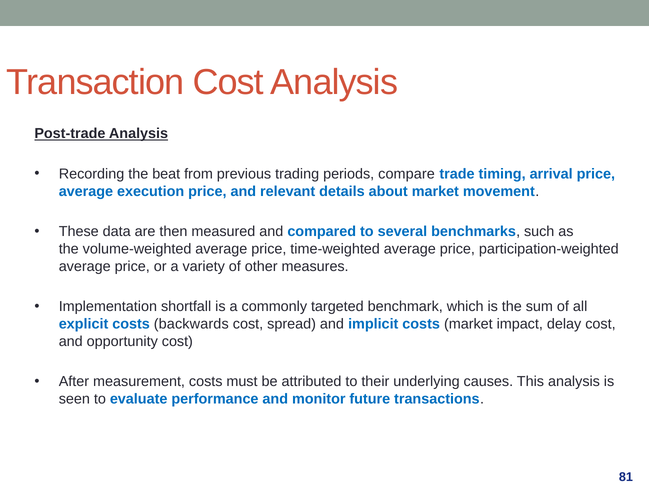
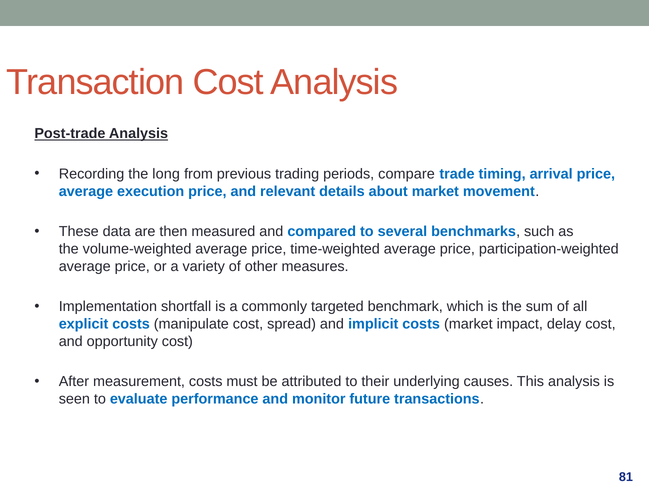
beat: beat -> long (166, 174)
backwards: backwards -> manipulate (191, 324)
